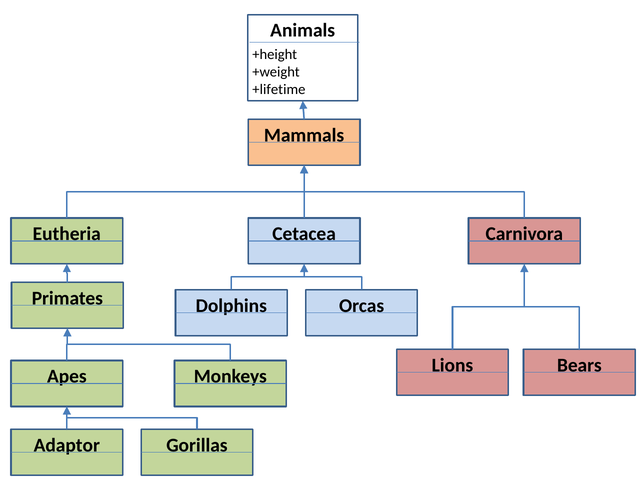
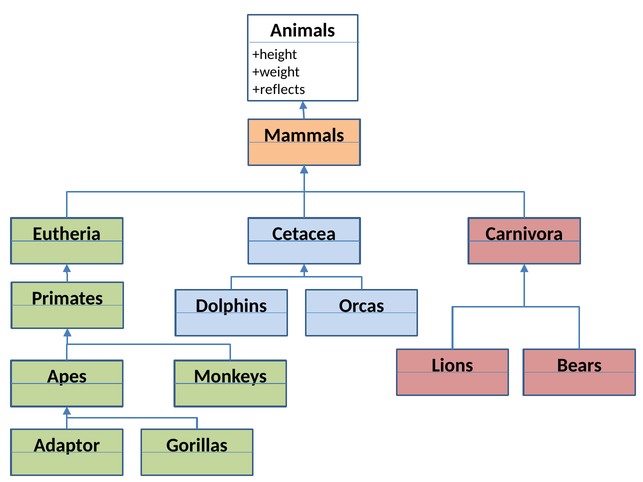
+lifetime: +lifetime -> +reflects (279, 90)
